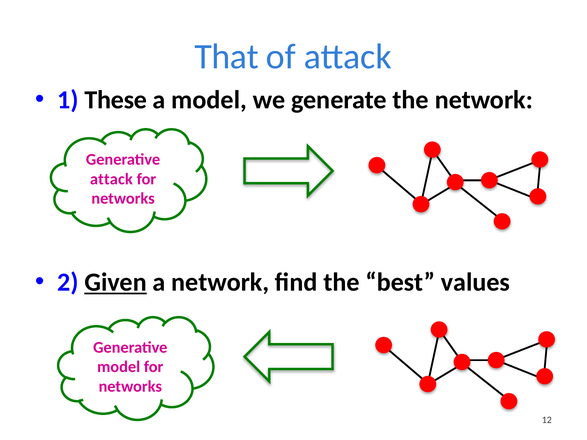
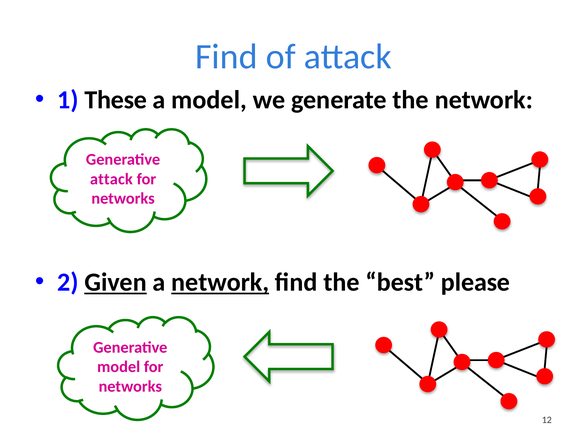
That: That -> Find (226, 57)
network underline: none -> present (220, 283)
values: values -> please (476, 283)
